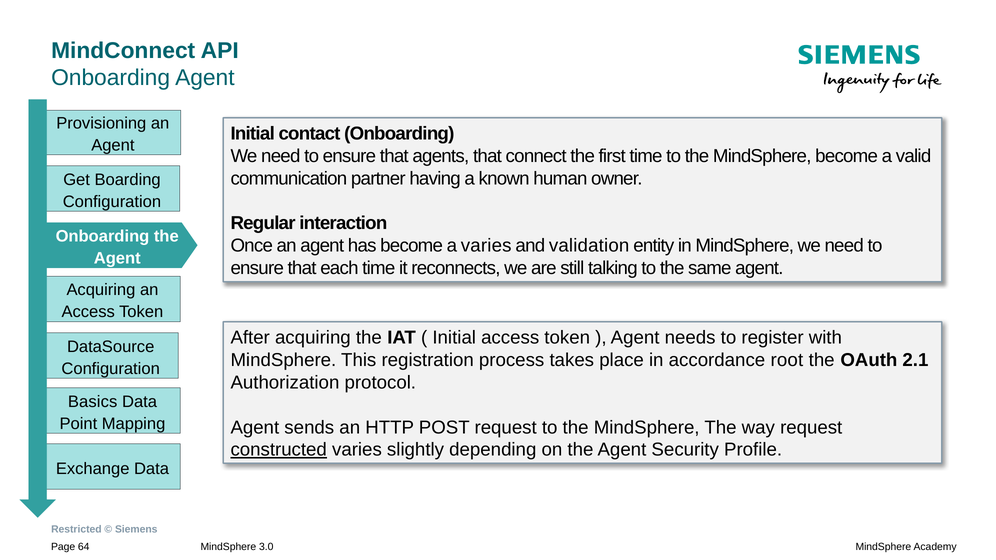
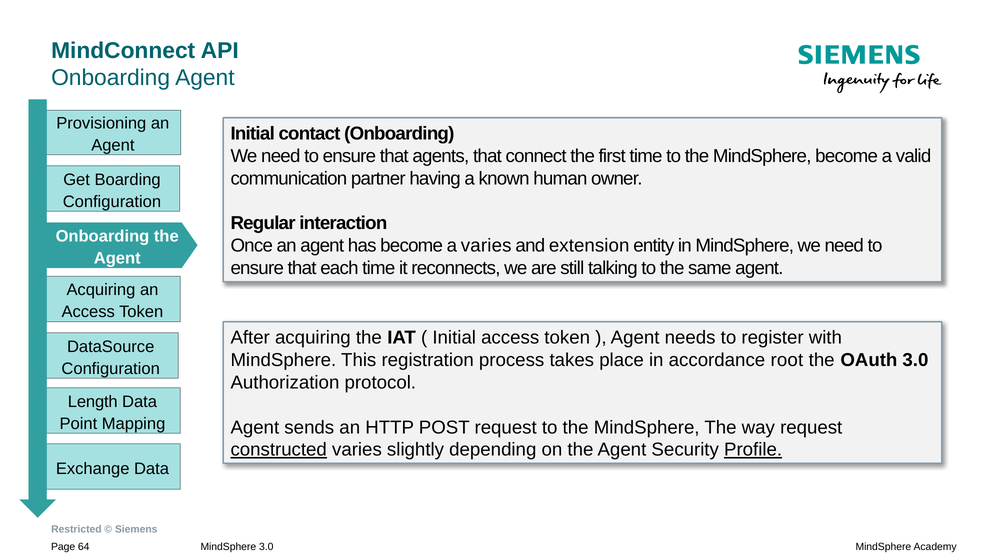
validation: validation -> extension (589, 246)
OAuth 2.1: 2.1 -> 3.0 (915, 360)
Basics: Basics -> Length (93, 402)
Profile underline: none -> present (753, 450)
